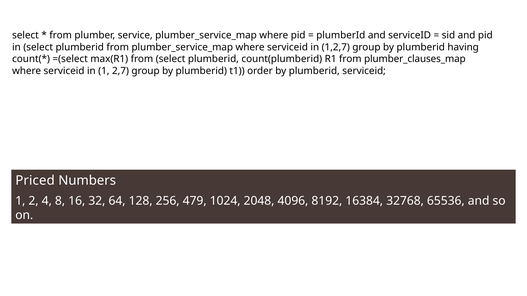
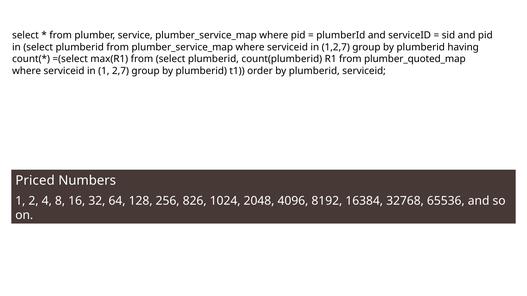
plumber_clauses_map: plumber_clauses_map -> plumber_quoted_map (415, 59)
479: 479 -> 826 (195, 201)
